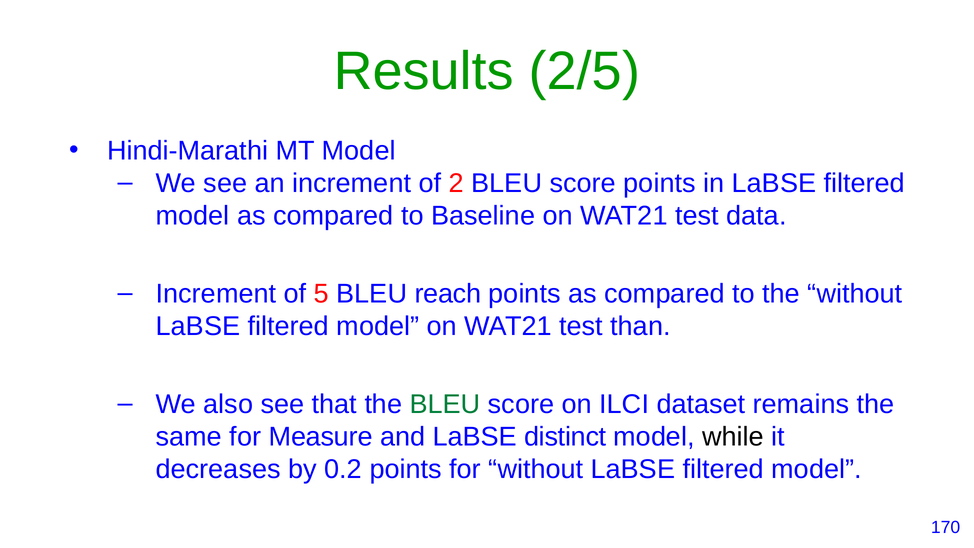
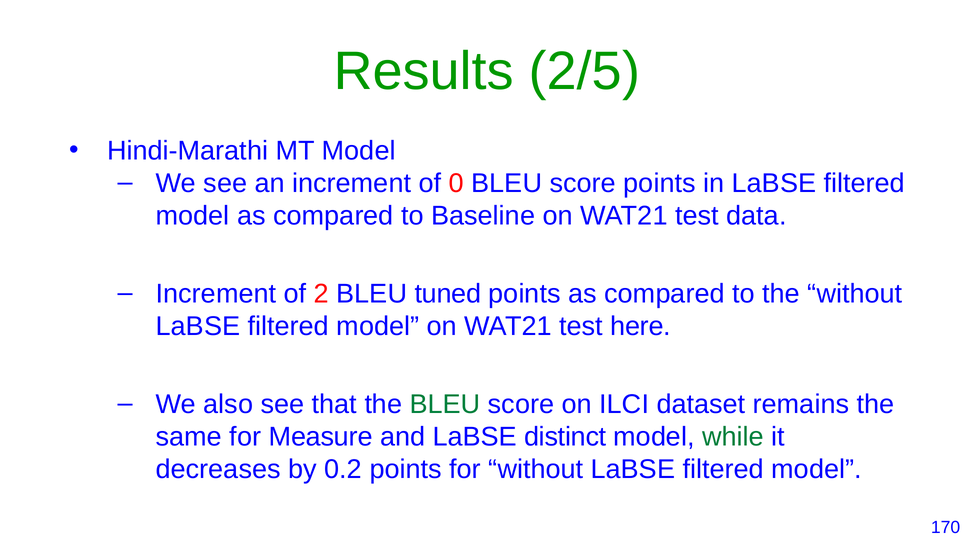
2: 2 -> 0 (457, 183)
5: 5 -> 2 (321, 294)
reach: reach -> tuned (448, 294)
than: than -> here (641, 326)
while colour: black -> green (733, 437)
